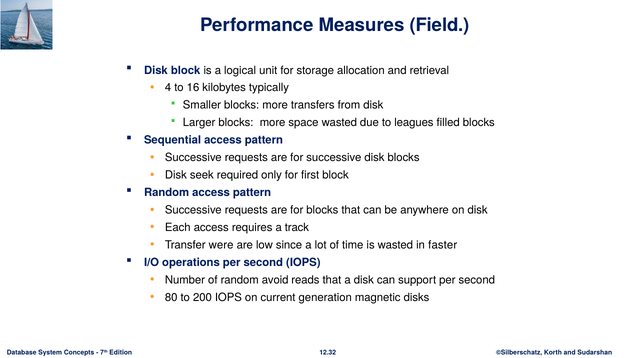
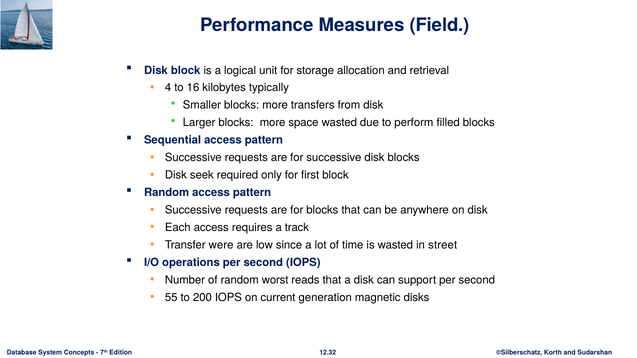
leagues: leagues -> perform (414, 123)
faster: faster -> street (443, 245)
avoid: avoid -> worst (275, 280)
80: 80 -> 55 (171, 298)
